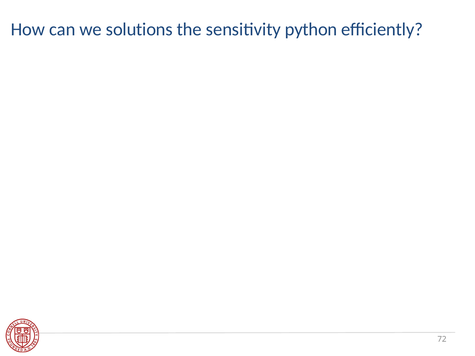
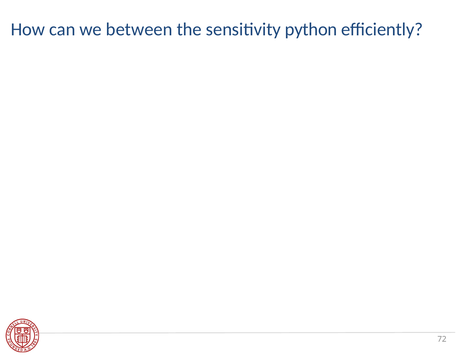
solutions: solutions -> between (139, 29)
